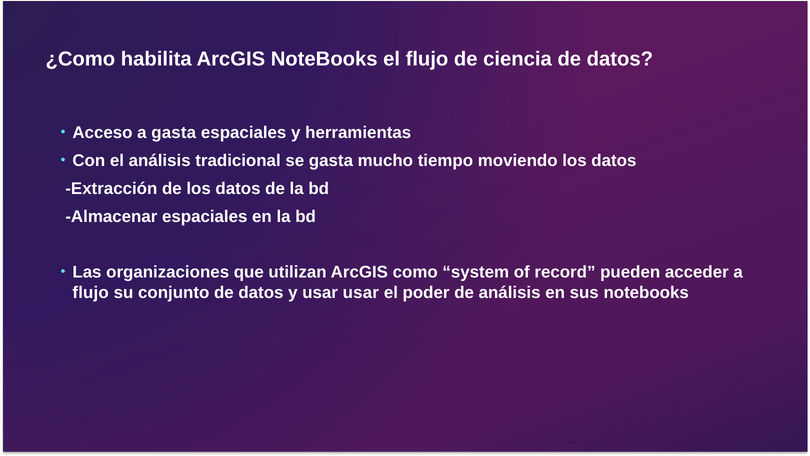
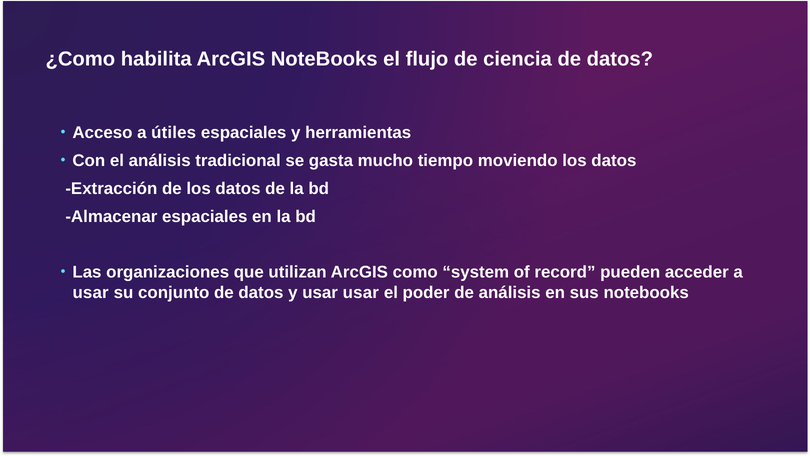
a gasta: gasta -> útiles (174, 133)
flujo: flujo -> usar (91, 292)
